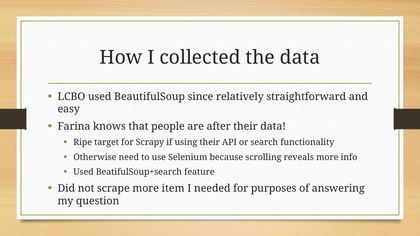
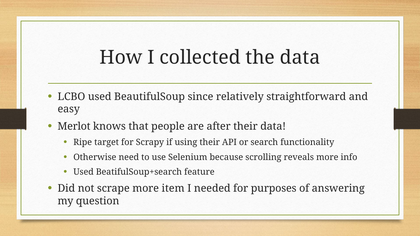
Farina: Farina -> Merlot (74, 127)
